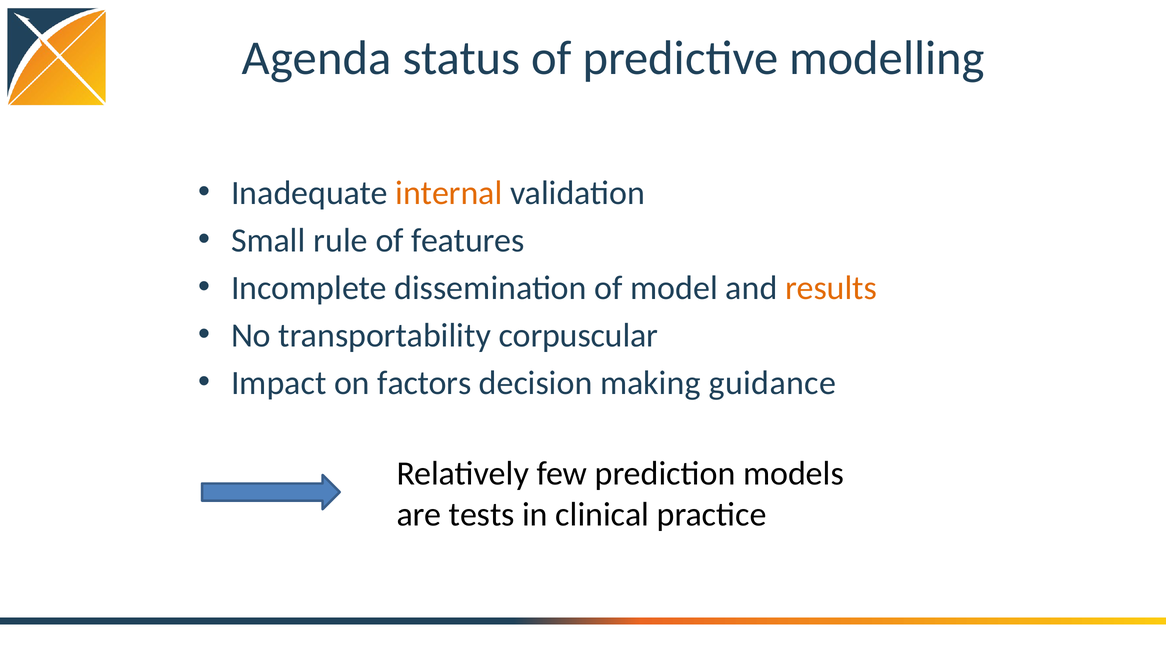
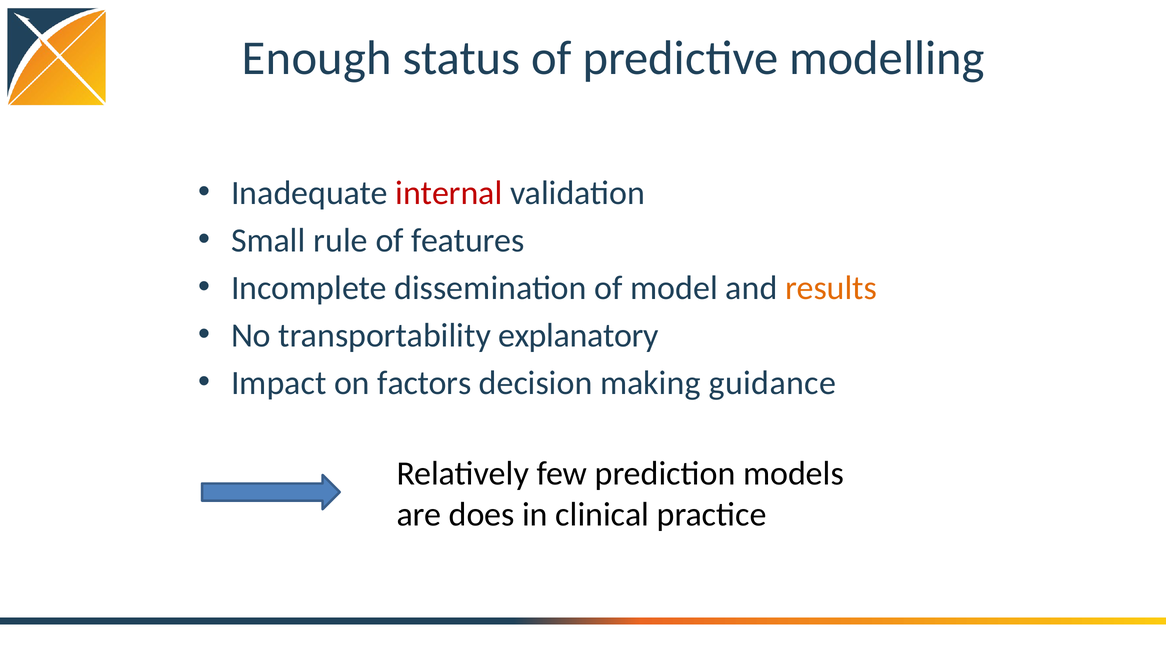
Agenda: Agenda -> Enough (317, 58)
internal colour: orange -> red (449, 193)
corpuscular: corpuscular -> explanatory (578, 336)
tests: tests -> does (482, 514)
